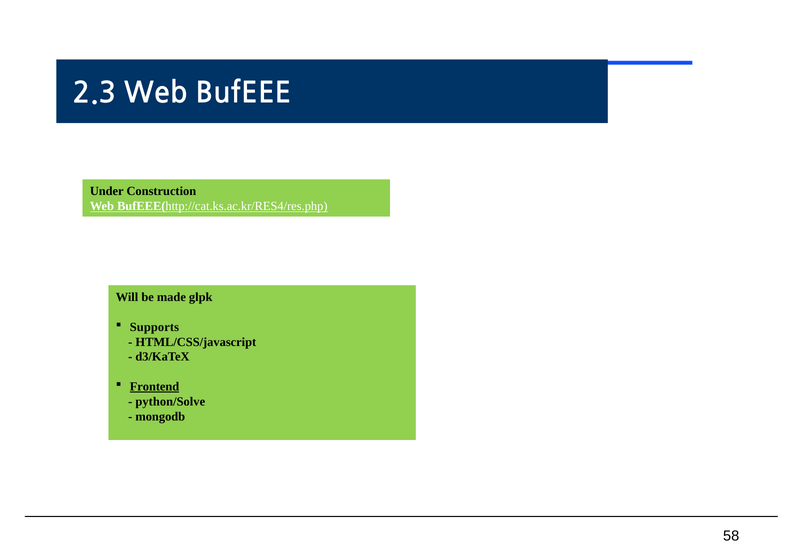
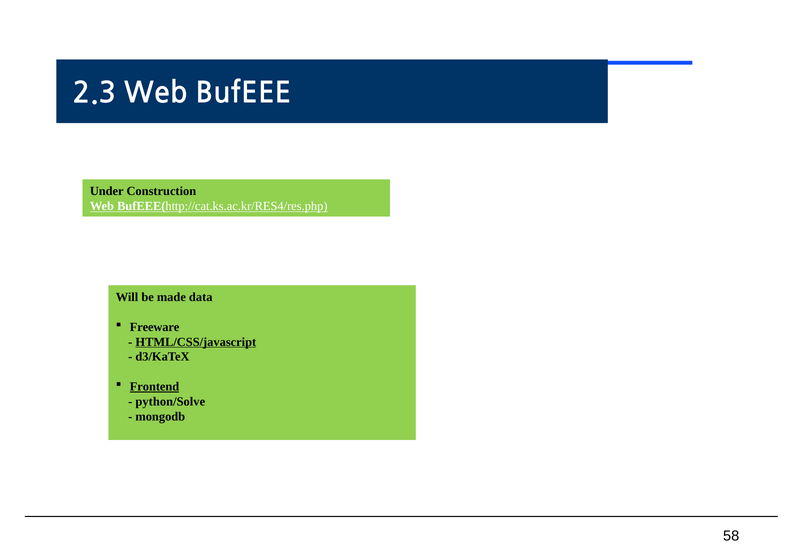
glpk: glpk -> data (201, 297)
Supports: Supports -> Freeware (155, 327)
HTML/CSS/javascript underline: none -> present (196, 342)
